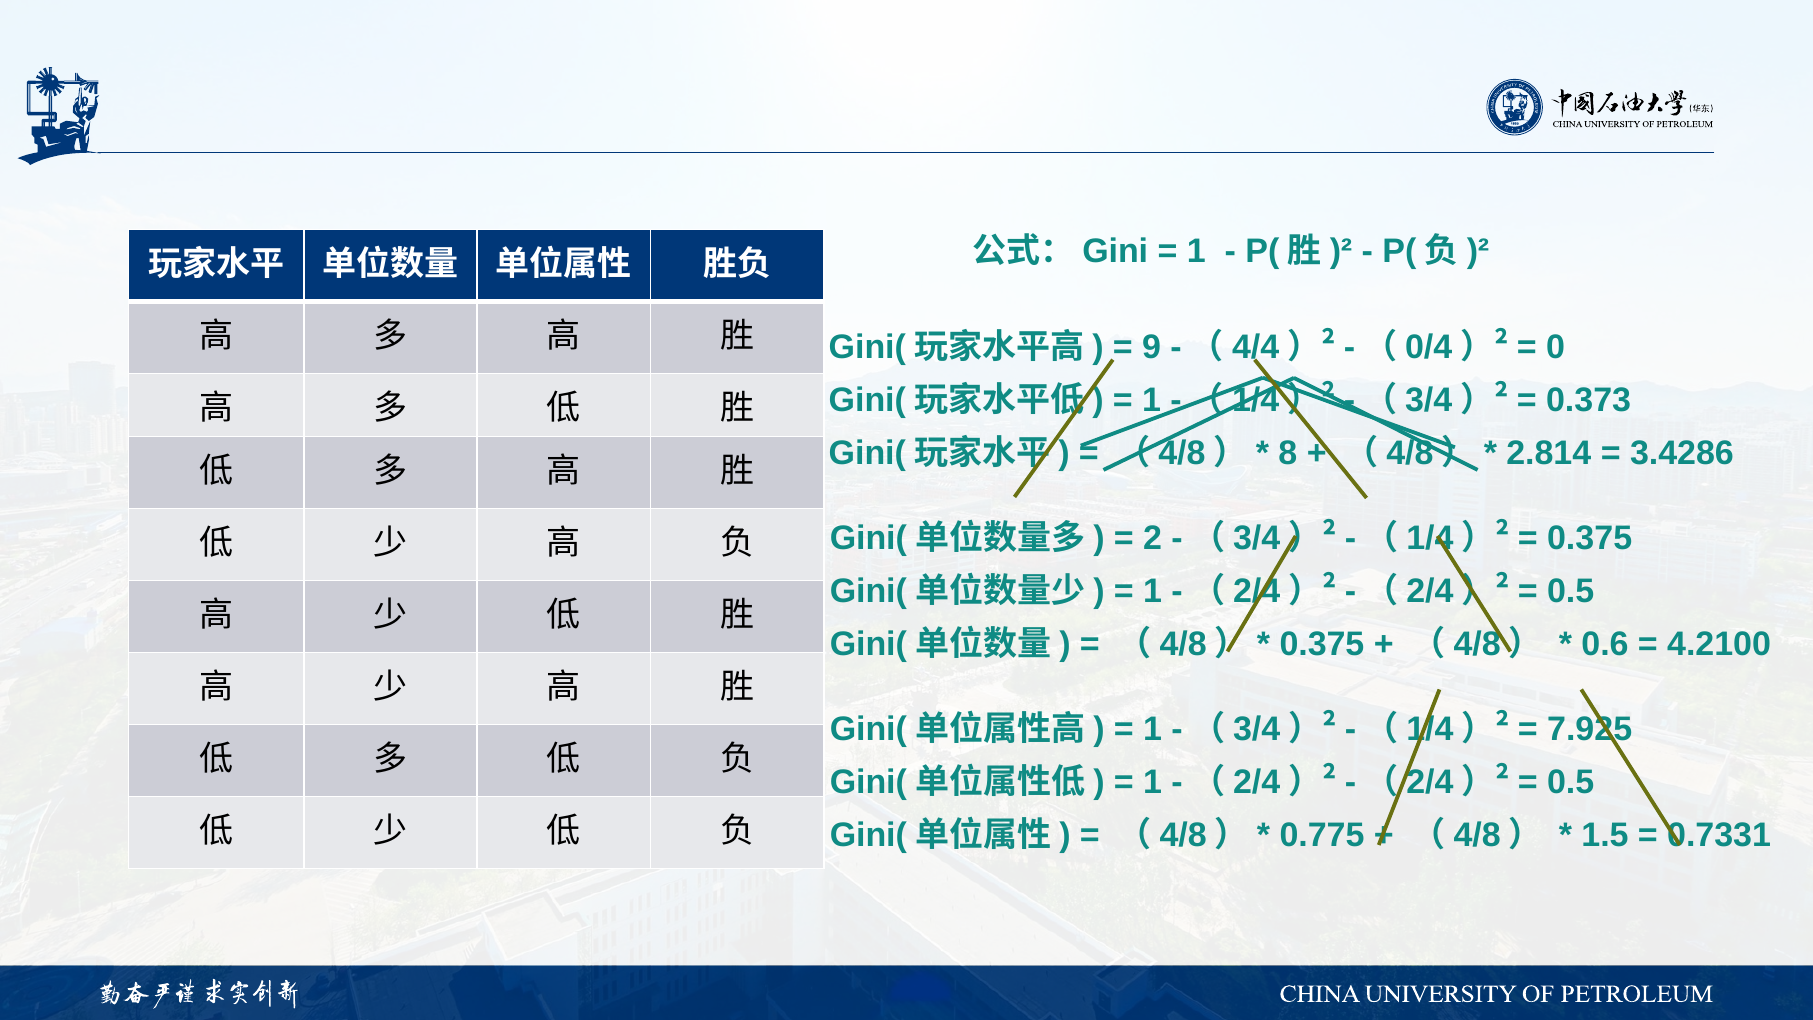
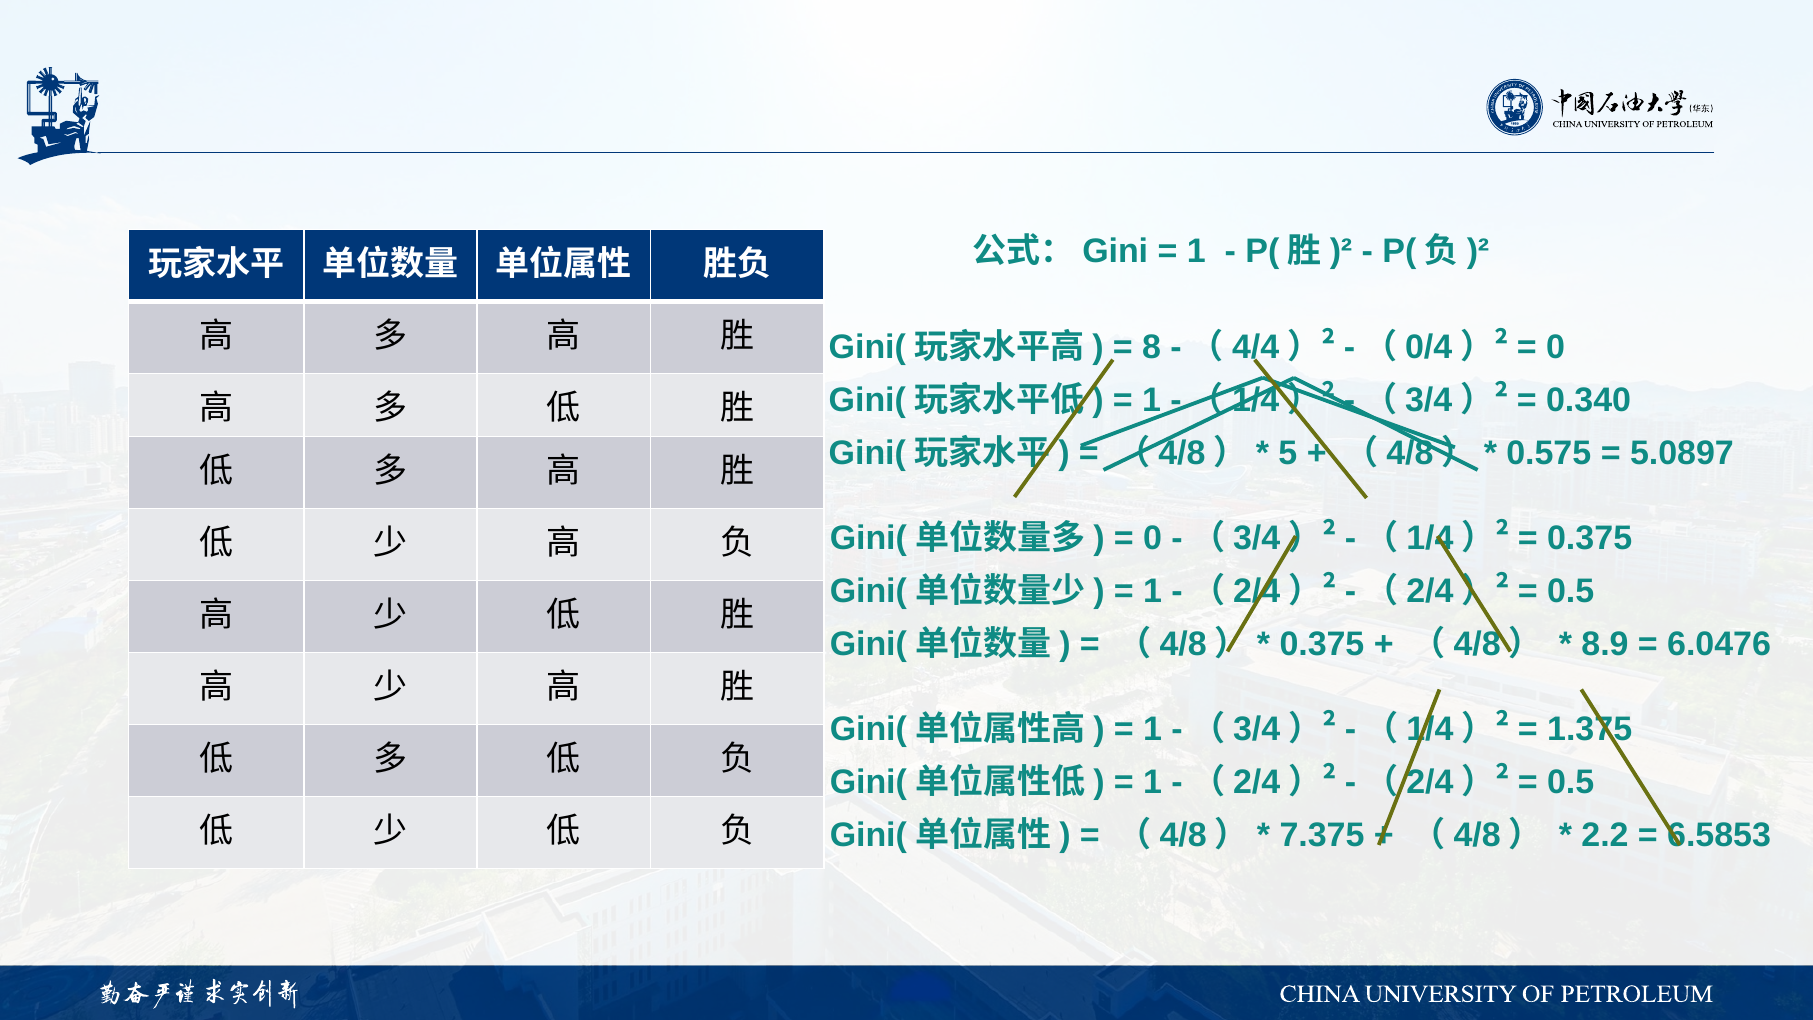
9: 9 -> 8 (1151, 348)
0.373: 0.373 -> 0.340 (1589, 401)
8: 8 -> 5 (1288, 454)
2.814: 2.814 -> 0.575 (1549, 454)
3.4286: 3.4286 -> 5.0897 (1682, 454)
2: 2 -> 0 (1153, 538)
0.6: 0.6 -> 8.9 (1605, 644)
4.2100: 4.2100 -> 6.0476 (1719, 644)
7.925: 7.925 -> 1.375 (1590, 729)
0.775: 0.775 -> 7.375 (1322, 835)
1.5: 1.5 -> 2.2 (1605, 835)
0.7331: 0.7331 -> 6.5853 (1719, 835)
